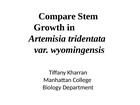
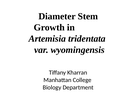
Compare: Compare -> Diameter (57, 16)
